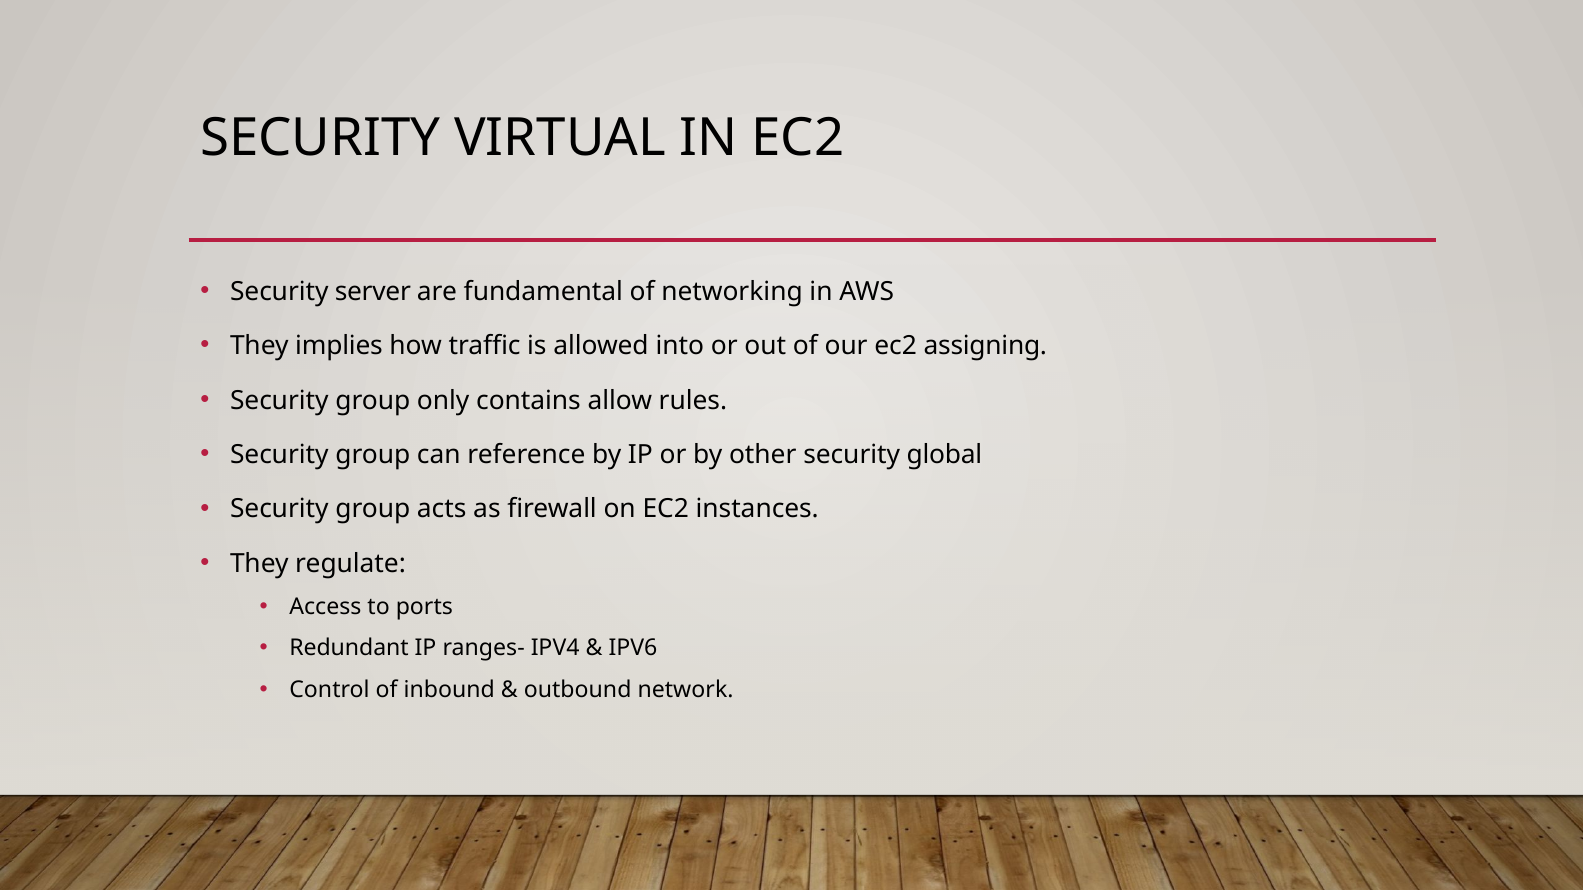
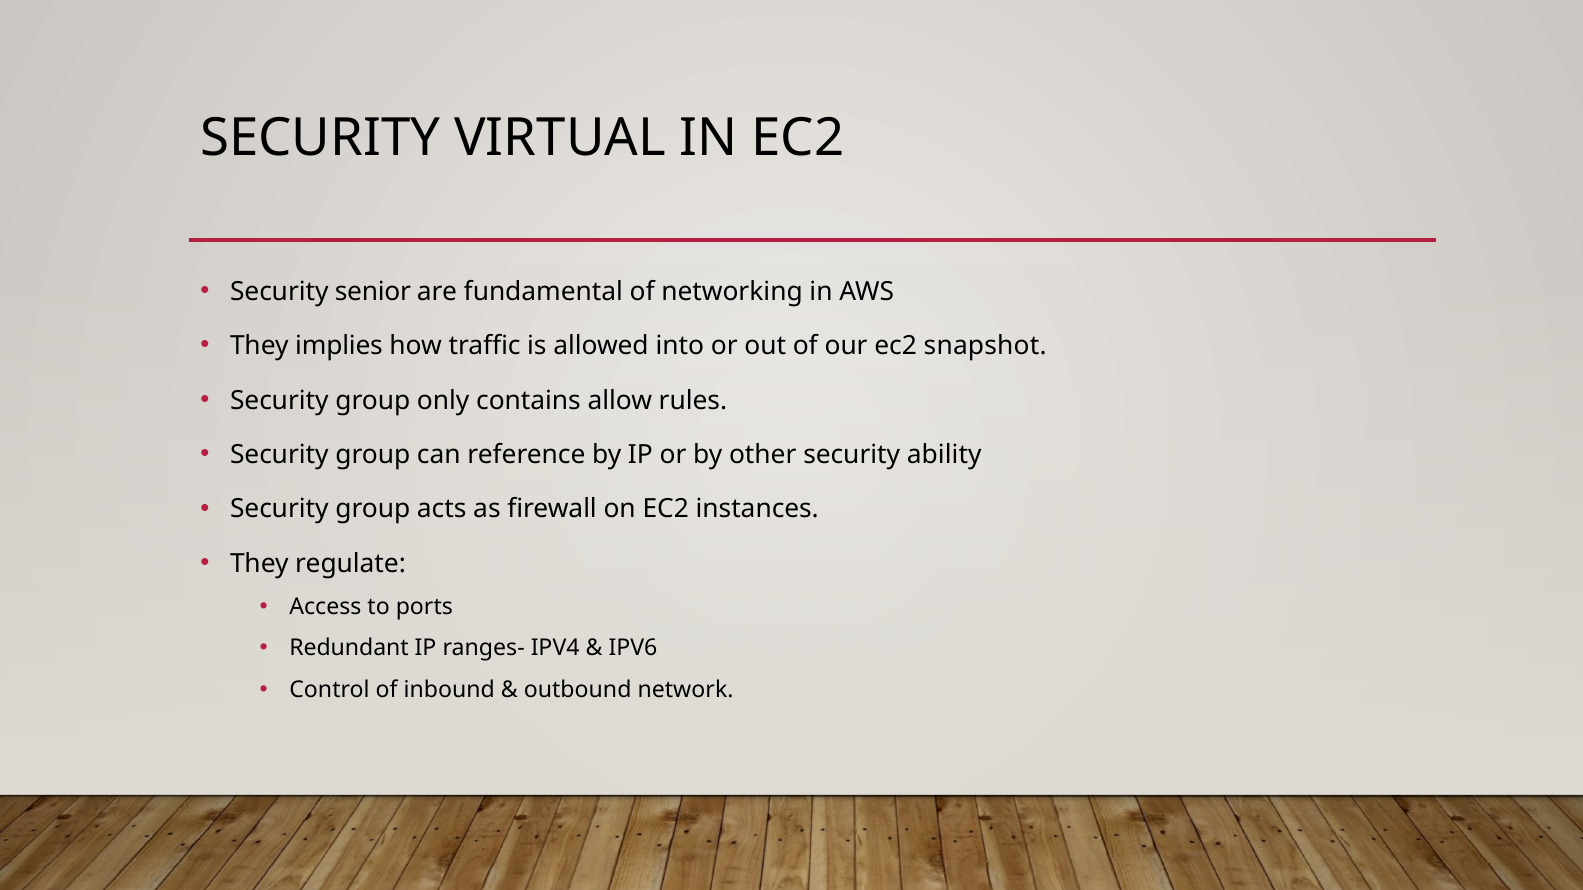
server: server -> senior (373, 292)
assigning: assigning -> snapshot (985, 346)
global: global -> ability (944, 455)
